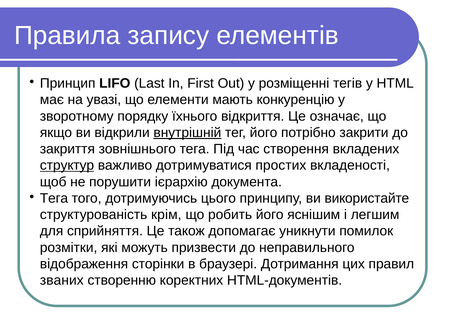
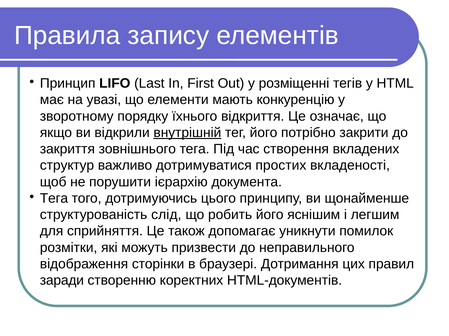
структур underline: present -> none (67, 166)
використайте: використайте -> щонайменше (367, 199)
крім: крім -> слід (166, 215)
званих: званих -> заради (62, 281)
